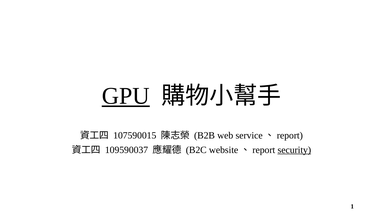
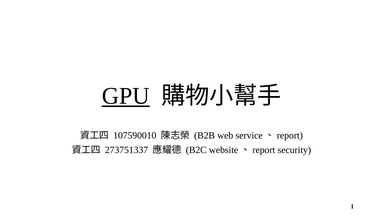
107590015: 107590015 -> 107590010 (135, 135)
109590037: 109590037 -> 273751337 (127, 150)
security underline: present -> none (294, 150)
